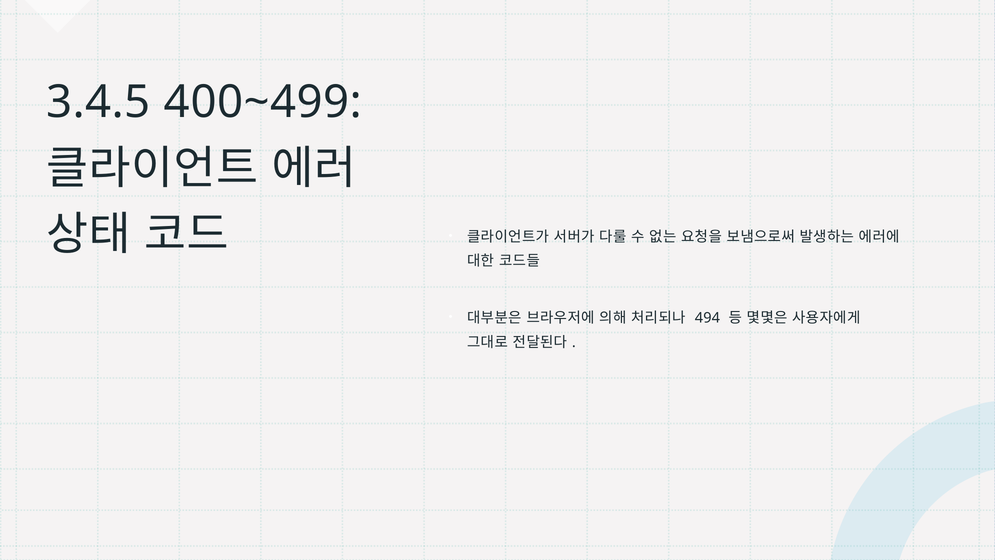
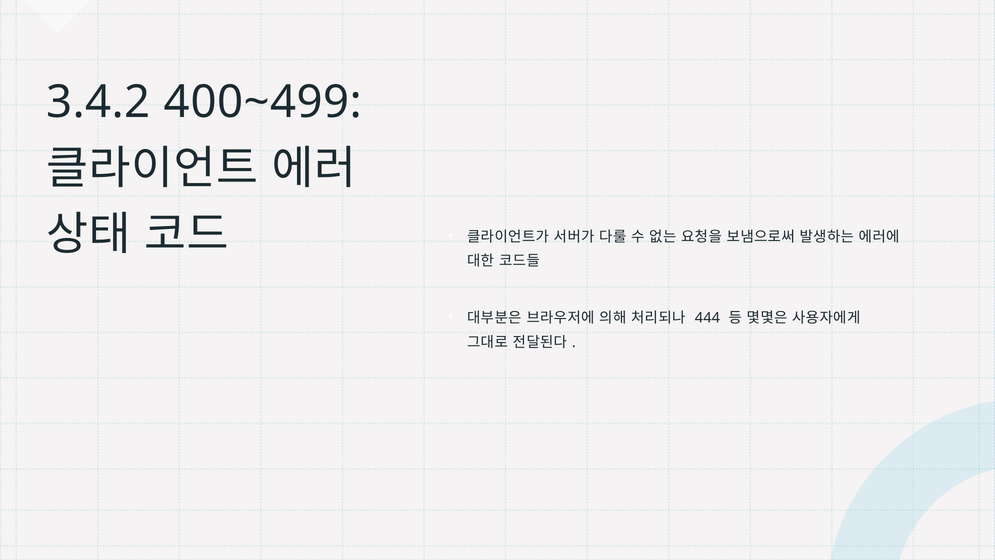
3.4.5: 3.4.5 -> 3.4.2 (98, 102)
494: 494 -> 444 (707, 318)
